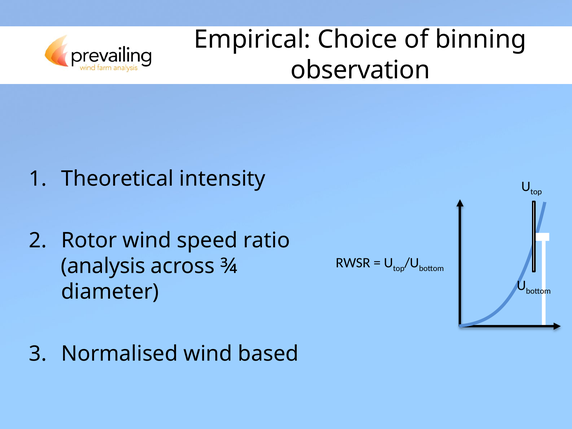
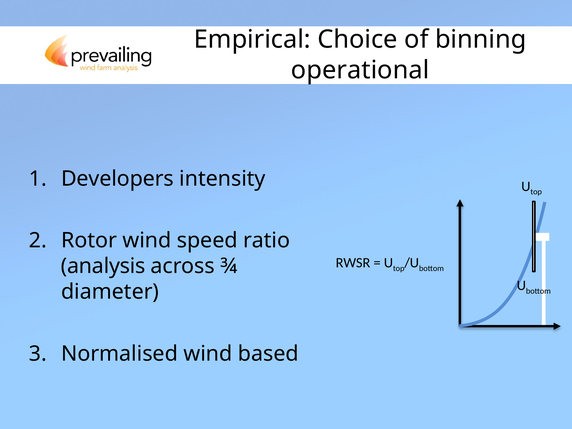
observation: observation -> operational (360, 70)
Theoretical: Theoretical -> Developers (117, 179)
